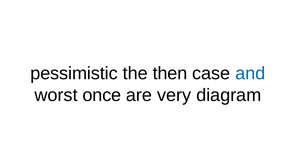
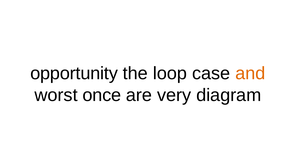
pessimistic: pessimistic -> opportunity (74, 74)
then: then -> loop (170, 74)
and colour: blue -> orange (250, 74)
